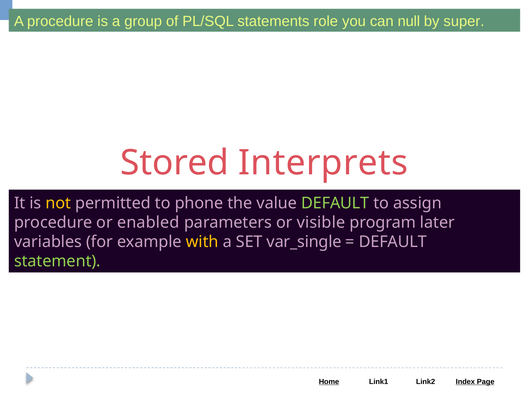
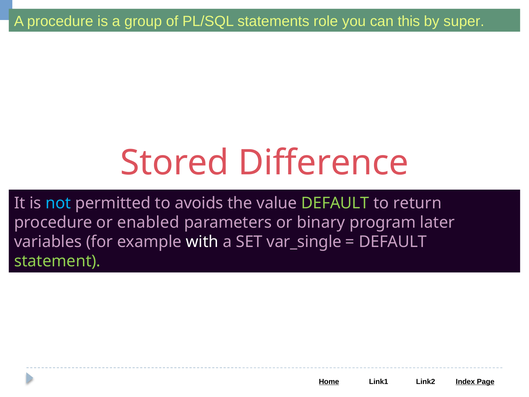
null: null -> this (409, 21)
Interprets: Interprets -> Difference (323, 163)
not colour: yellow -> light blue (58, 203)
phone: phone -> avoids (199, 203)
assign: assign -> return (417, 203)
visible: visible -> binary (321, 222)
with colour: yellow -> white (202, 242)
